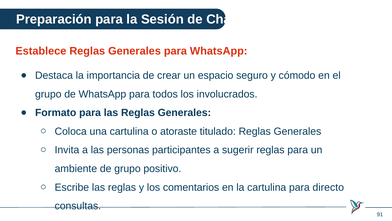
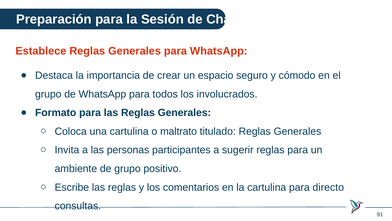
atoraste: atoraste -> maltrato (179, 131)
